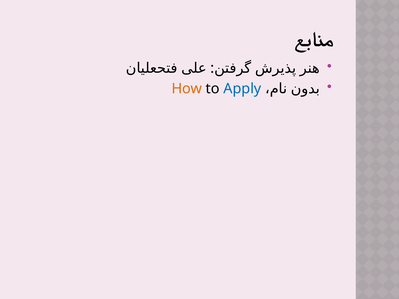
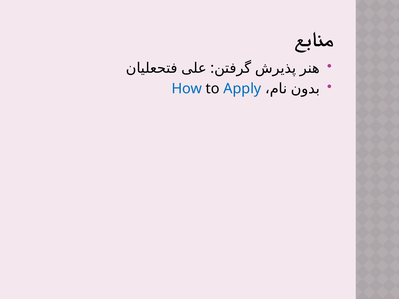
How colour: orange -> blue (187, 89)
